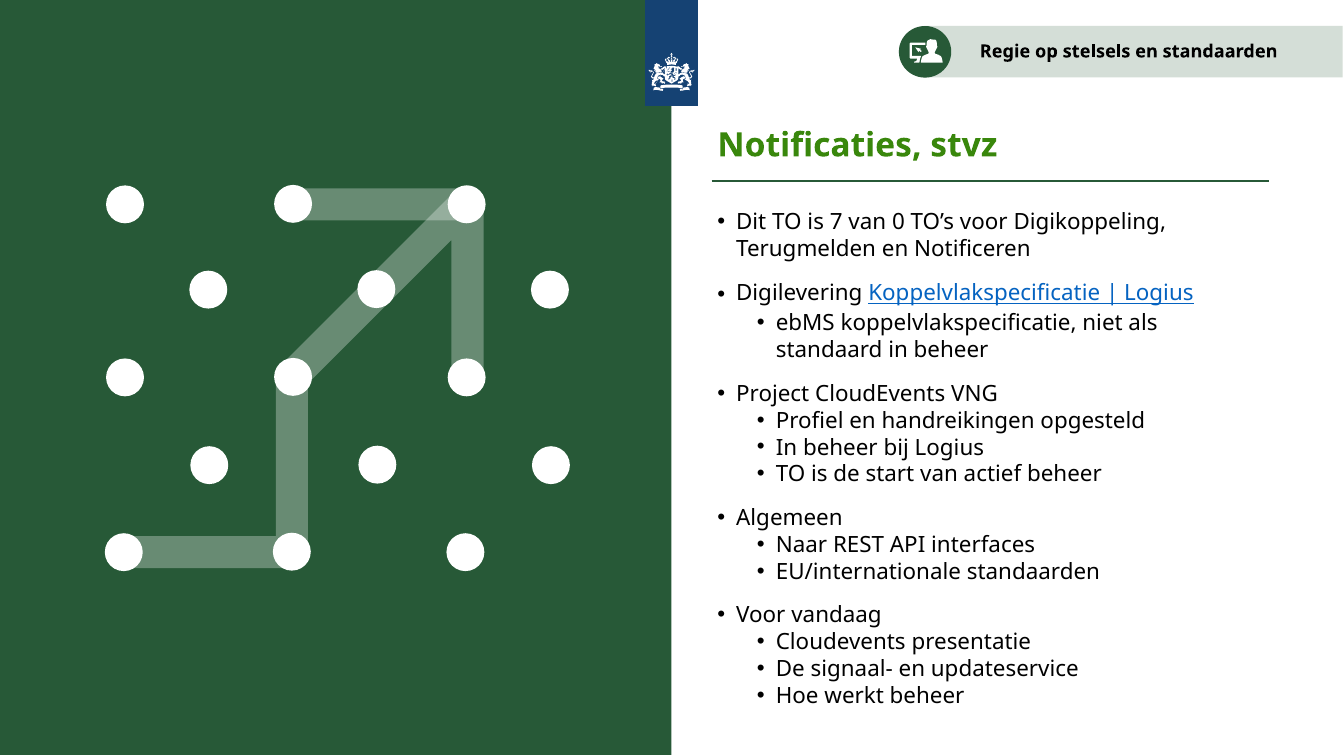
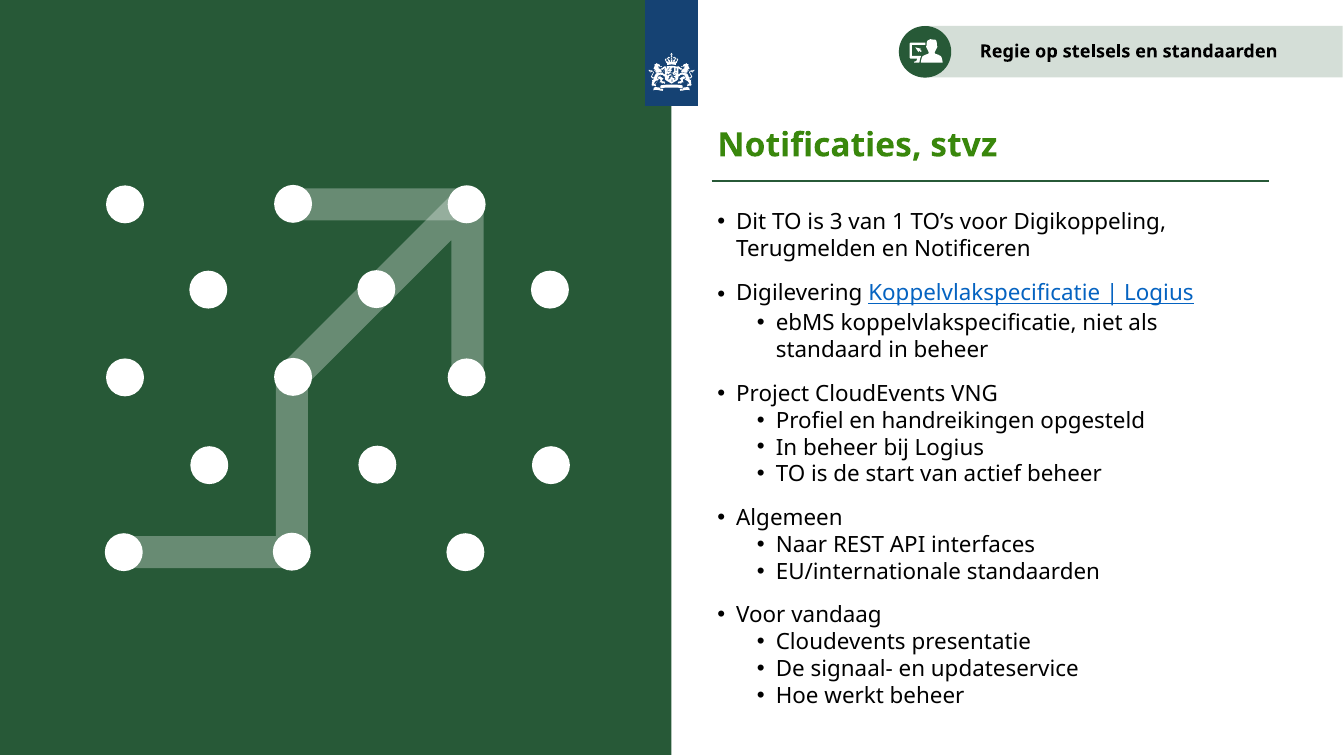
7: 7 -> 3 (836, 223)
0: 0 -> 1 (898, 223)
